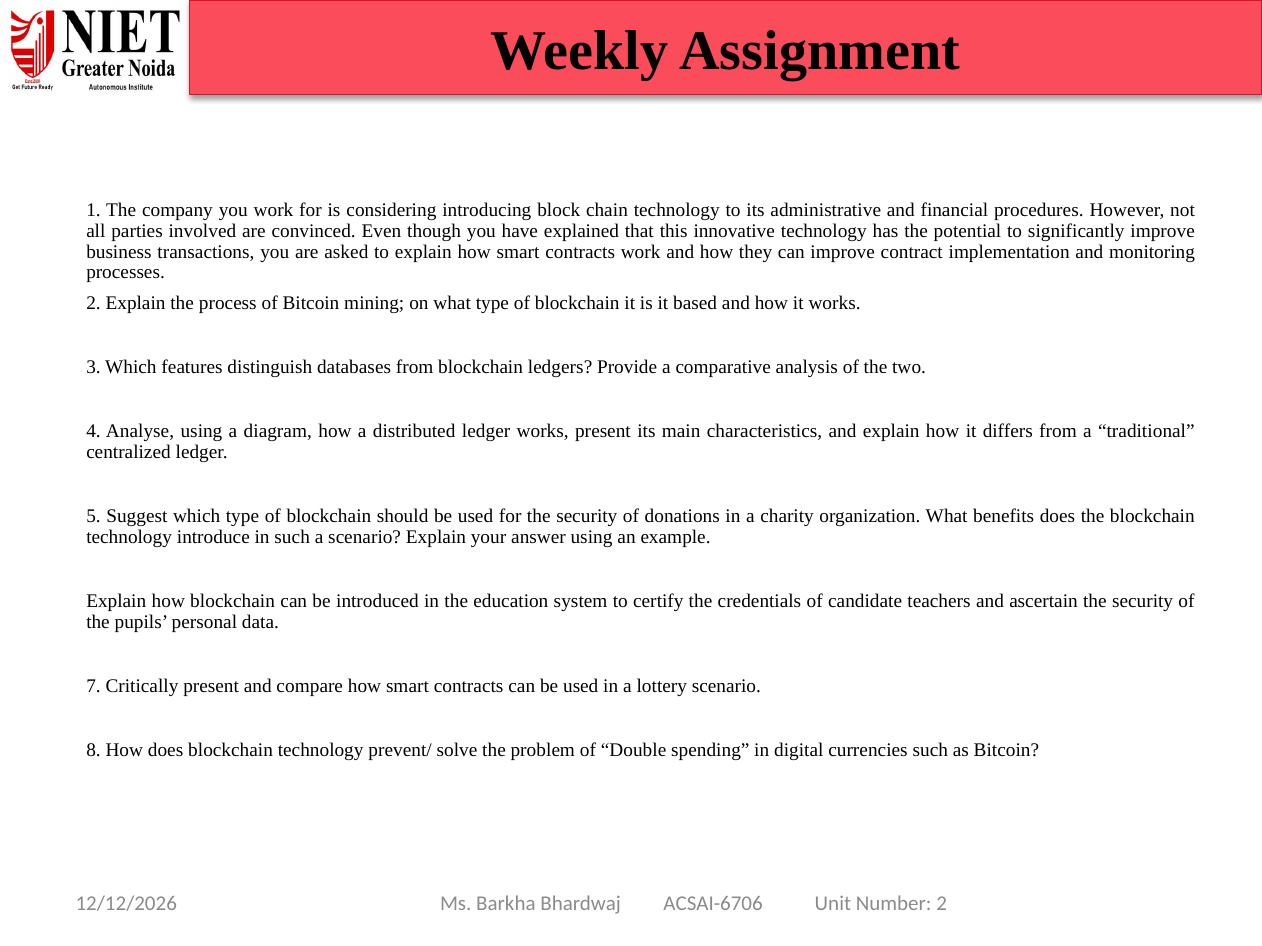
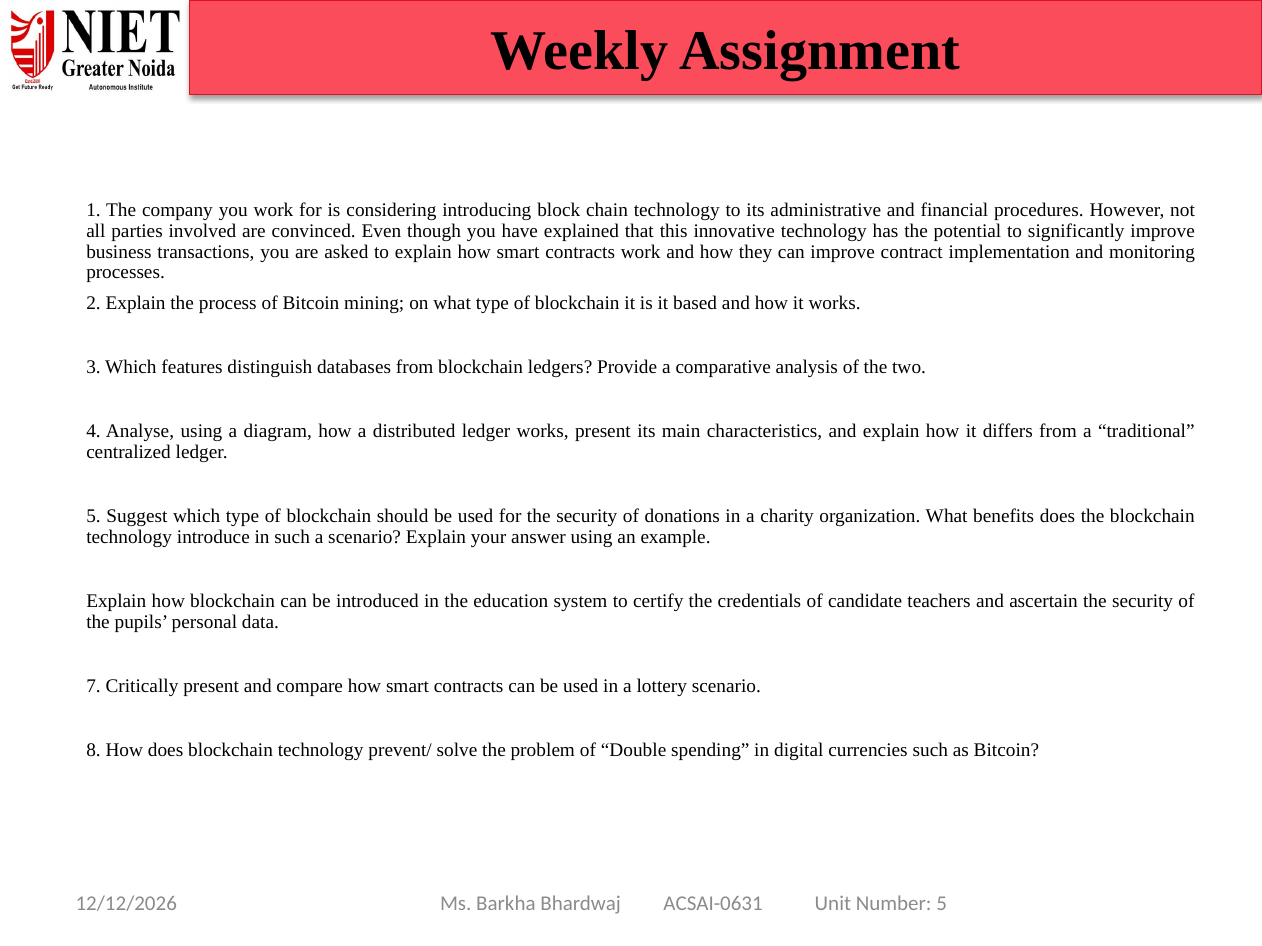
ACSAI-6706: ACSAI-6706 -> ACSAI-0631 (713, 904)
Number 2: 2 -> 5 (942, 904)
